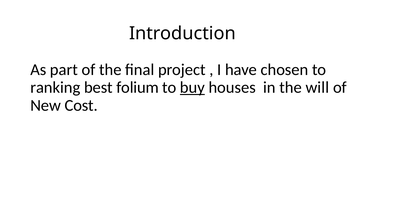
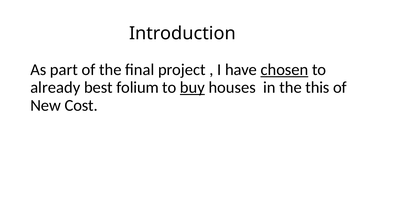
chosen underline: none -> present (284, 70)
ranking: ranking -> already (55, 88)
will: will -> this (317, 88)
